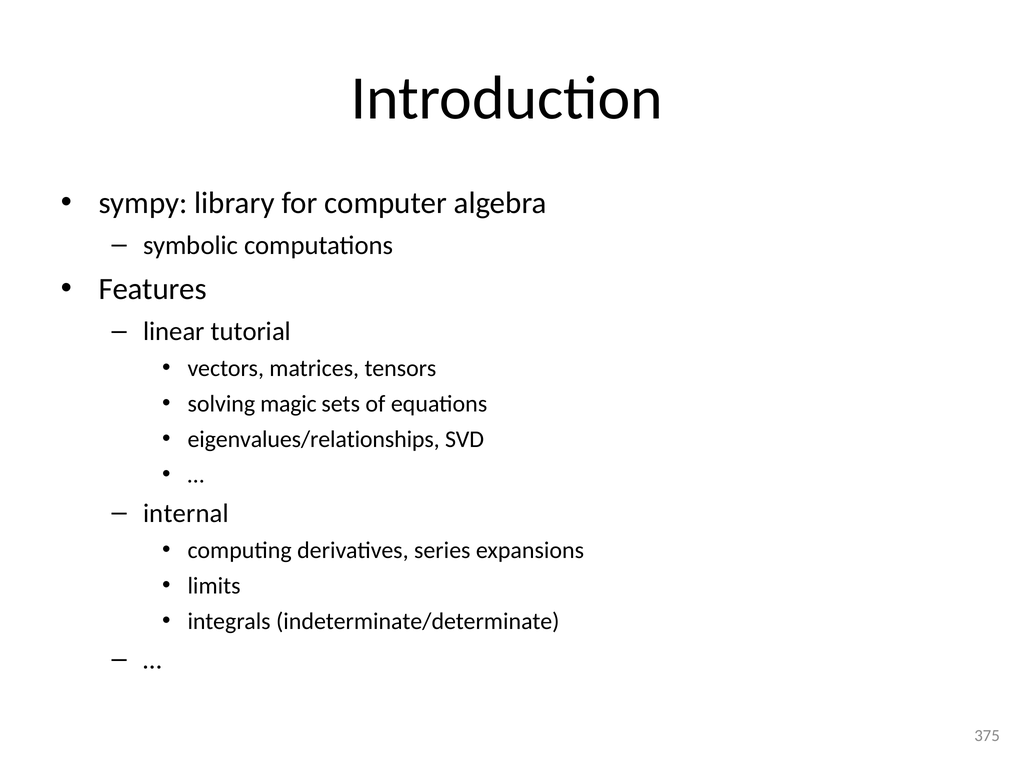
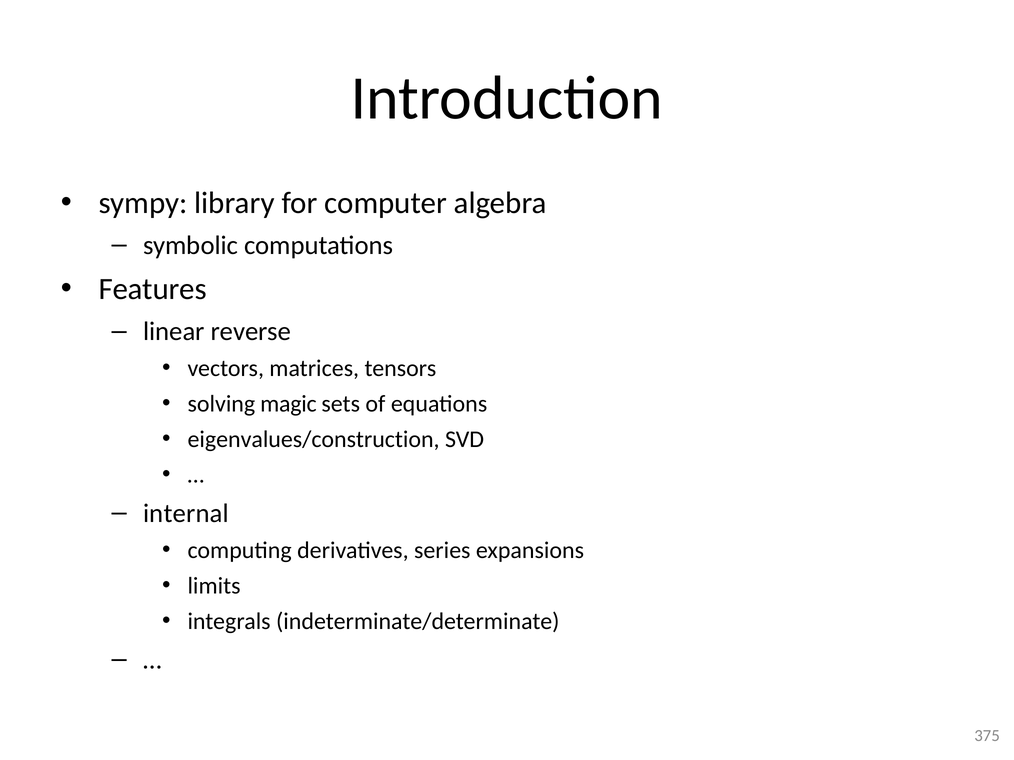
tutorial: tutorial -> reverse (251, 332)
eigenvalues/relationships: eigenvalues/relationships -> eigenvalues/construction (314, 440)
